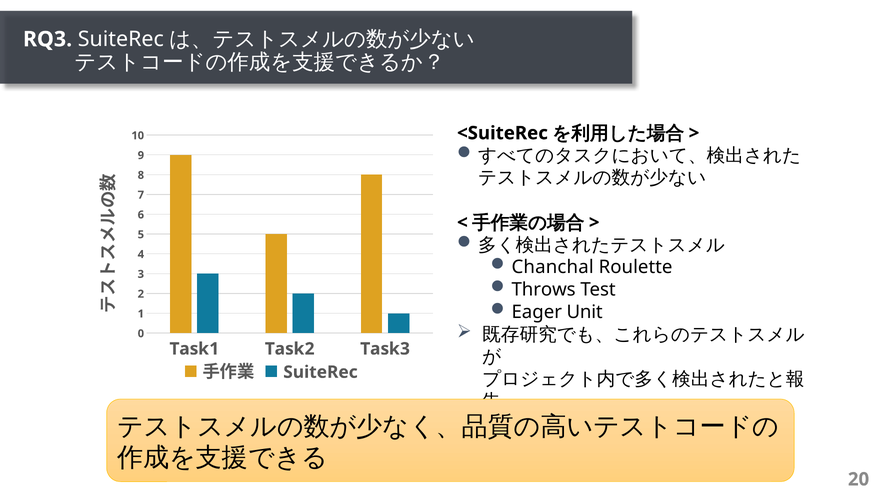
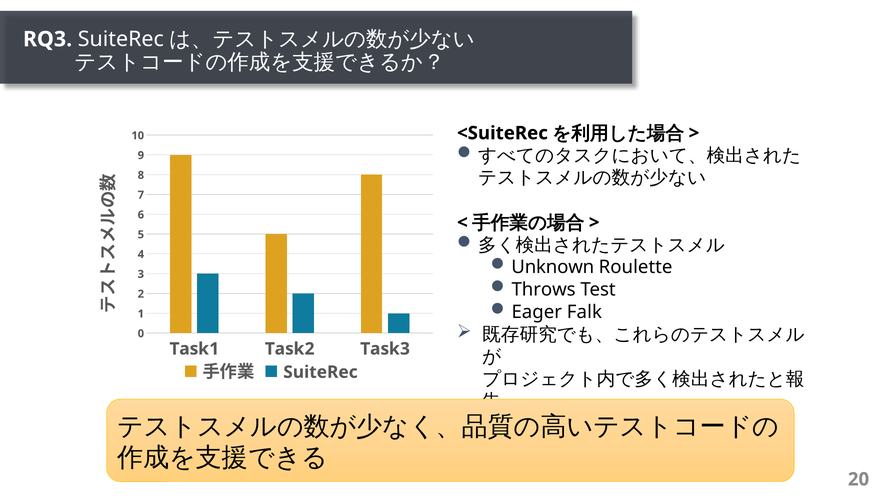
Chanchal: Chanchal -> Unknown (553, 267)
Unit: Unit -> Falk (584, 312)
